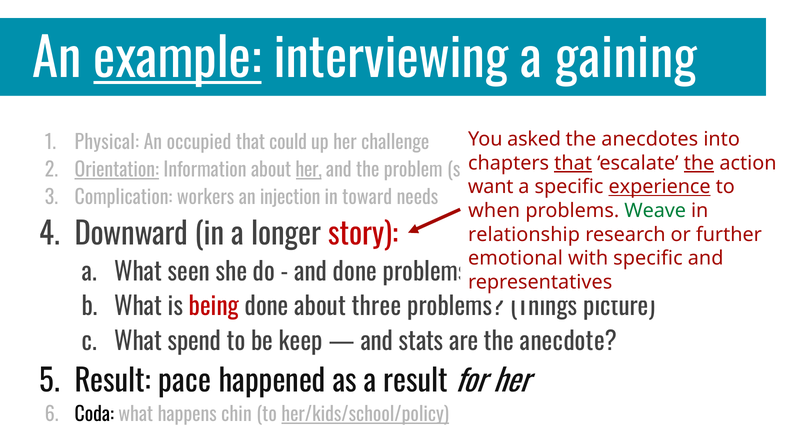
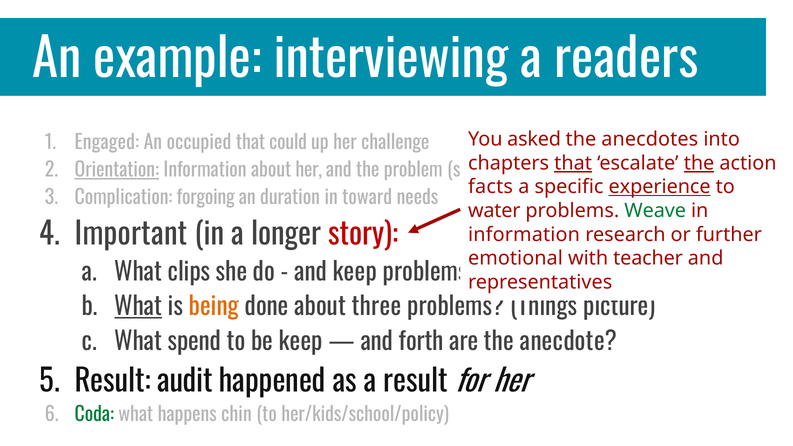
example underline: present -> none (177, 60)
gaining: gaining -> readers (626, 60)
Physical: Physical -> Engaged (107, 143)
her underline: present -> none (309, 170)
want: want -> facts (491, 187)
workers: workers -> forgoing (206, 198)
injection: injection -> duration (290, 198)
when: when -> water (494, 211)
Downward: Downward -> Important (131, 234)
relationship: relationship -> information (524, 235)
with specific: specific -> teacher (648, 258)
seen: seen -> clips (189, 272)
and done: done -> keep (355, 272)
What underline: none -> present (138, 307)
being colour: red -> orange (214, 307)
and stats: stats -> forth (421, 342)
pace: pace -> audit (185, 382)
Coda colour: black -> green (94, 415)
her/kids/school/policy underline: present -> none (365, 415)
